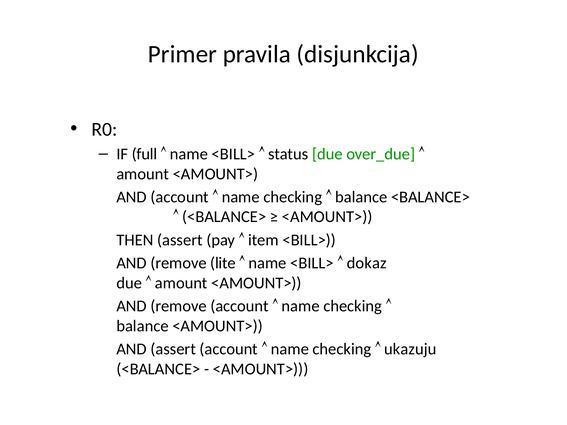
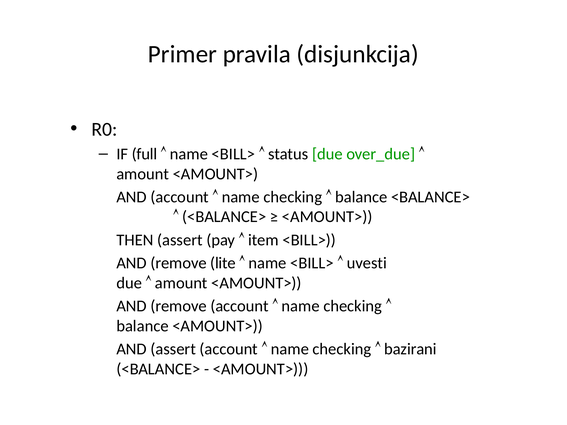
dokaz: dokaz -> uvesti (367, 263)
ukazuju: ukazuju -> bazirani (410, 349)
